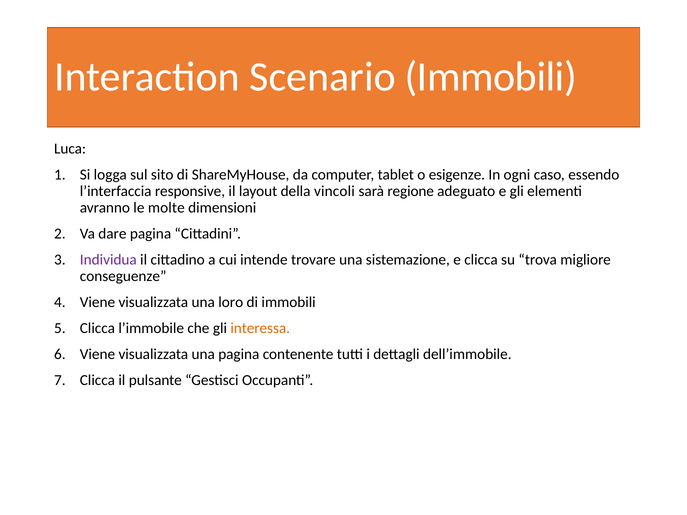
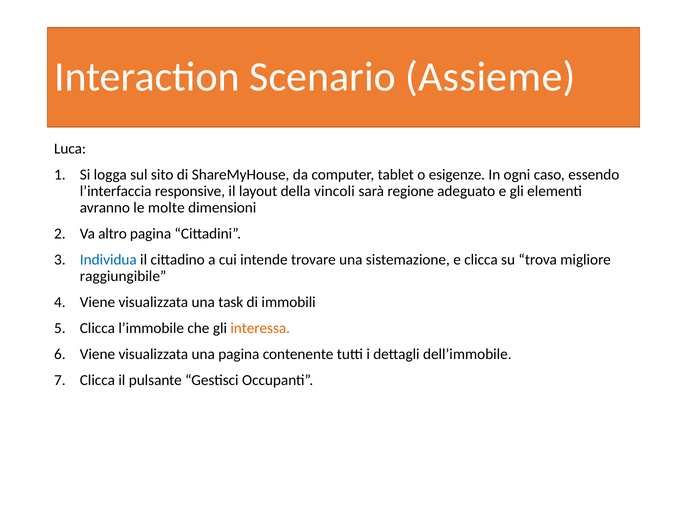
Scenario Immobili: Immobili -> Assieme (490, 77)
dare: dare -> altro (112, 234)
Individua colour: purple -> blue (108, 260)
conseguenze: conseguenze -> raggiungibile (123, 276)
loro: loro -> task (231, 302)
